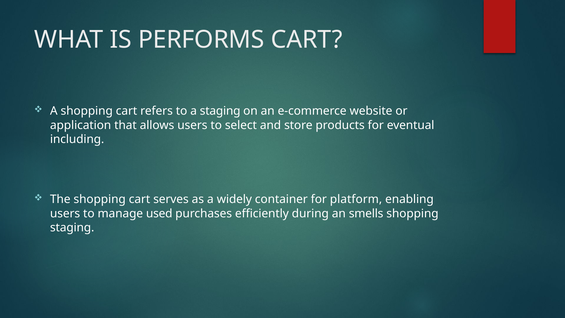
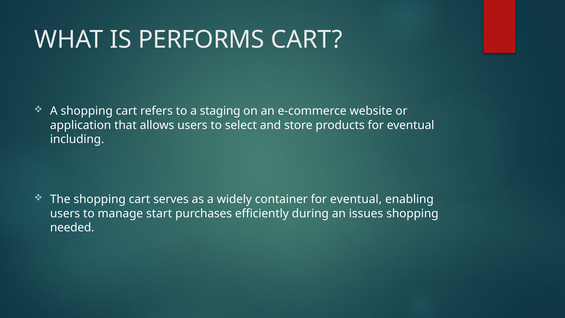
container for platform: platform -> eventual (356, 199)
used: used -> start (159, 213)
smells: smells -> issues (366, 213)
staging: staging -> needed (72, 228)
